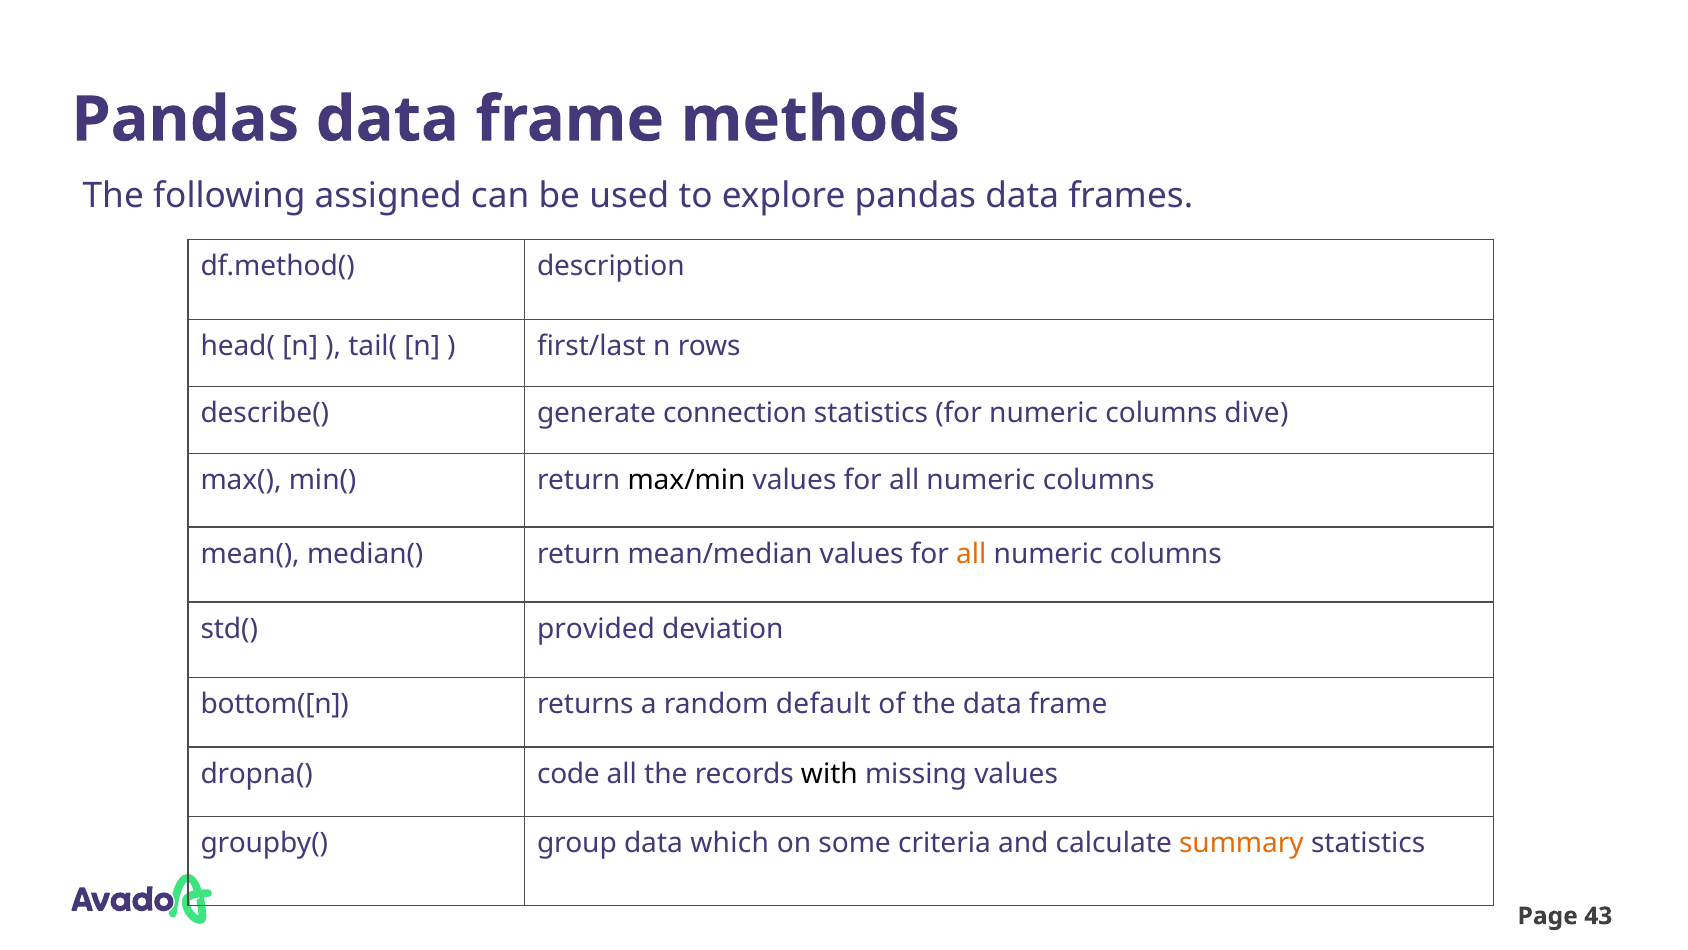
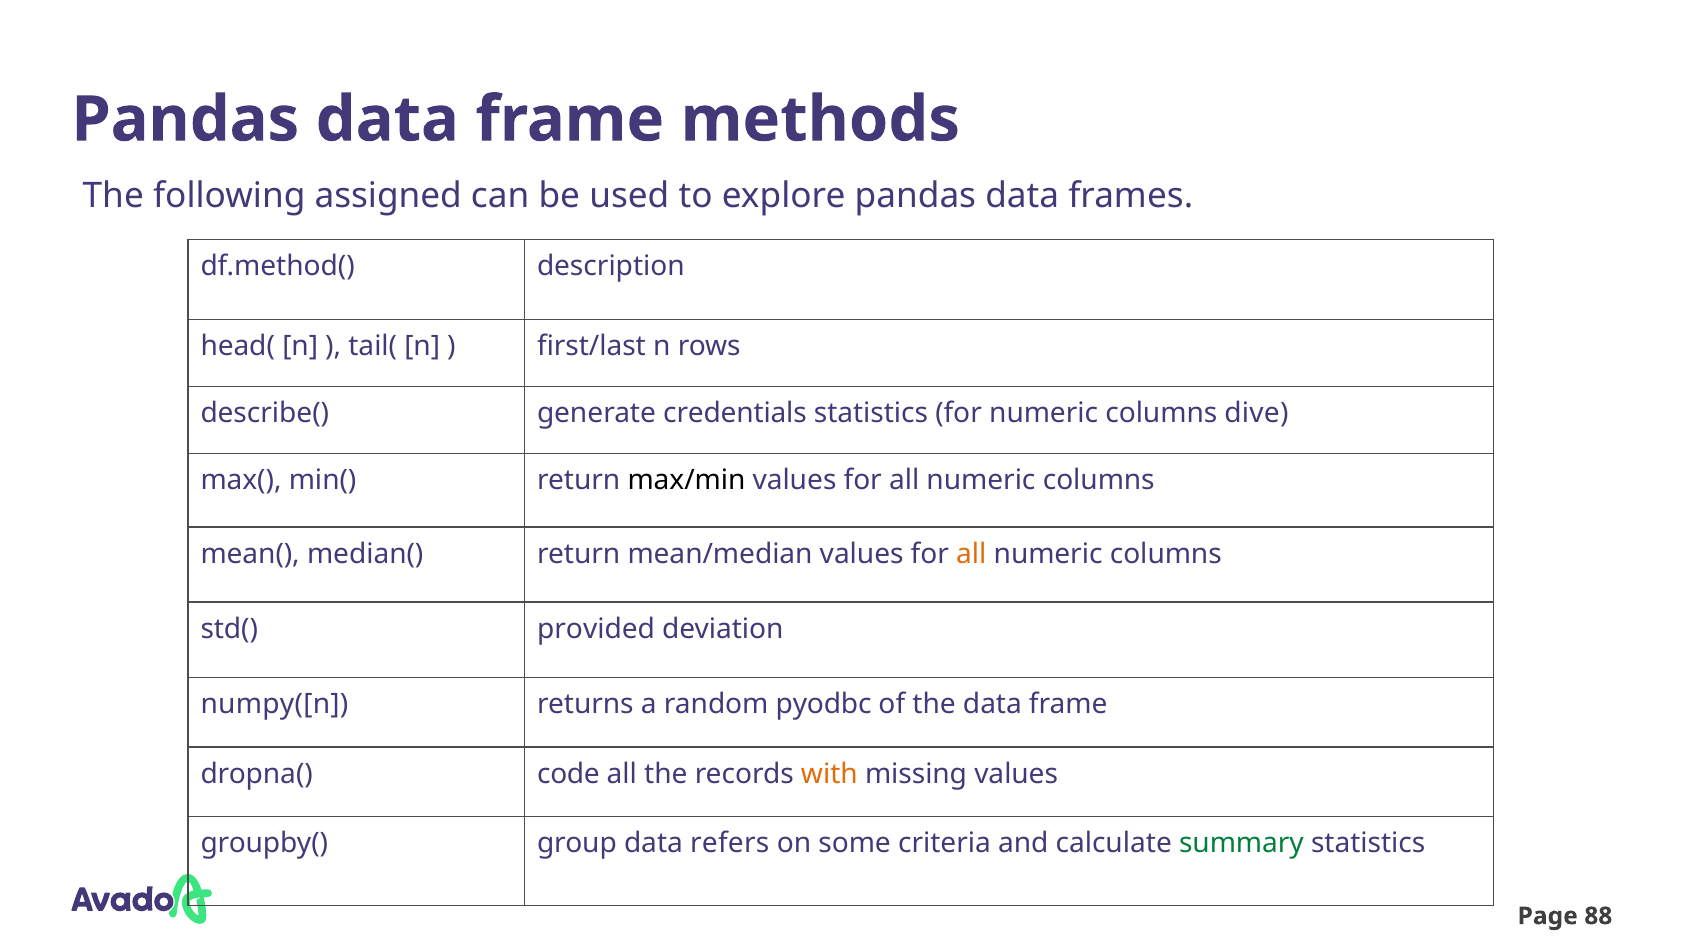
connection: connection -> credentials (735, 413)
bottom([n: bottom([n -> numpy([n (274, 704)
default: default -> pyodbc (824, 704)
with colour: black -> orange (829, 773)
which: which -> refers (730, 843)
summary colour: orange -> green (1241, 843)
43: 43 -> 88 (1598, 916)
